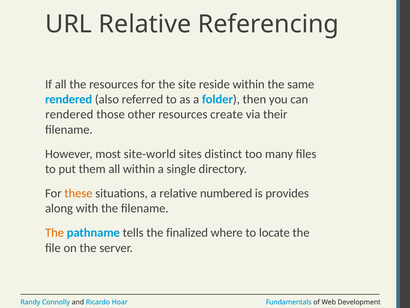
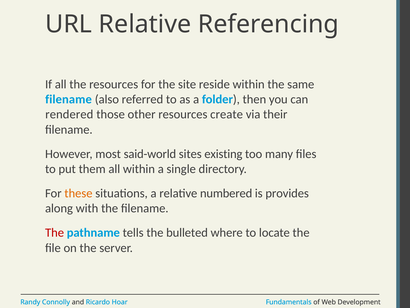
rendered: rendered -> filename (68, 99)
site-world: site-world -> said-world (150, 154)
distinct: distinct -> existing (223, 154)
The colour: orange -> red (55, 232)
finalized: finalized -> bulleted (187, 232)
